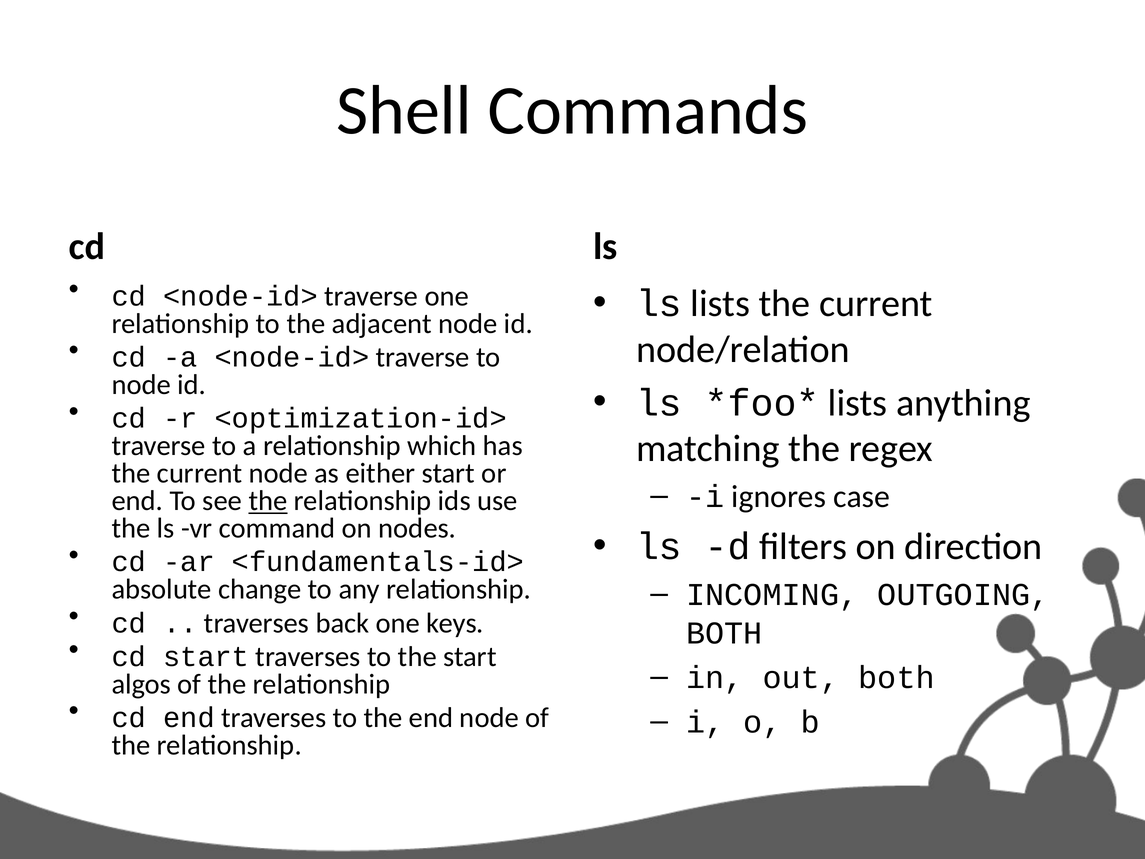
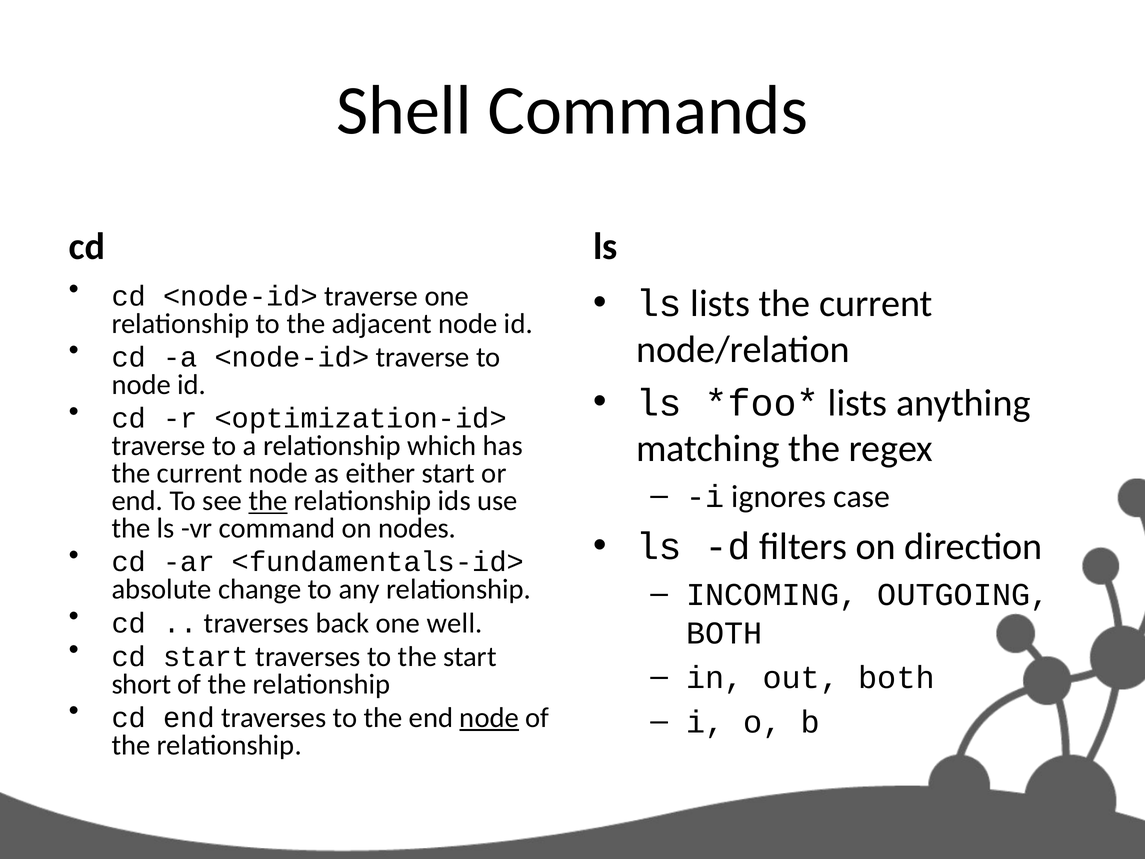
keys: keys -> well (455, 623)
algos: algos -> short (141, 684)
node underline: none -> present (489, 718)
